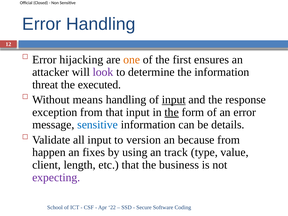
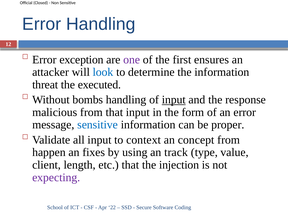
hijacking: hijacking -> exception (82, 60)
one colour: orange -> purple (132, 60)
look colour: purple -> blue (103, 72)
means: means -> bombs (88, 100)
exception: exception -> malicious (55, 112)
the underline: present -> none (172, 112)
details: details -> proper (228, 125)
version: version -> context (144, 140)
because: because -> concept (196, 140)
business: business -> injection (179, 165)
